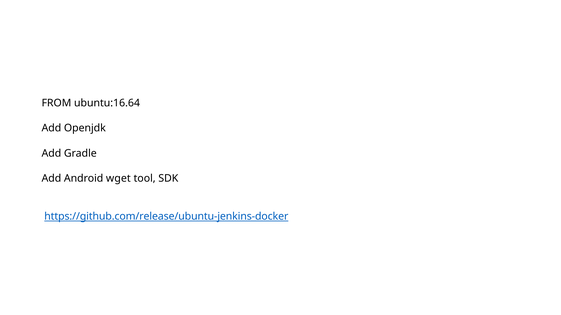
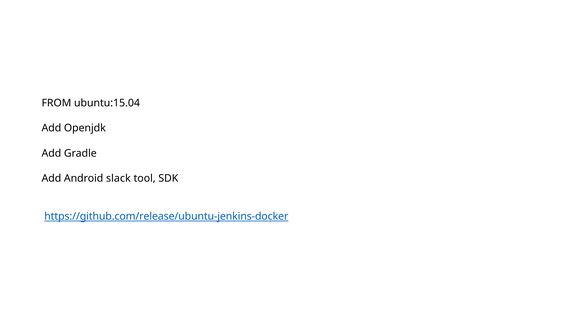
ubuntu:16.64: ubuntu:16.64 -> ubuntu:15.04 (107, 103)
wget: wget -> slack (118, 179)
